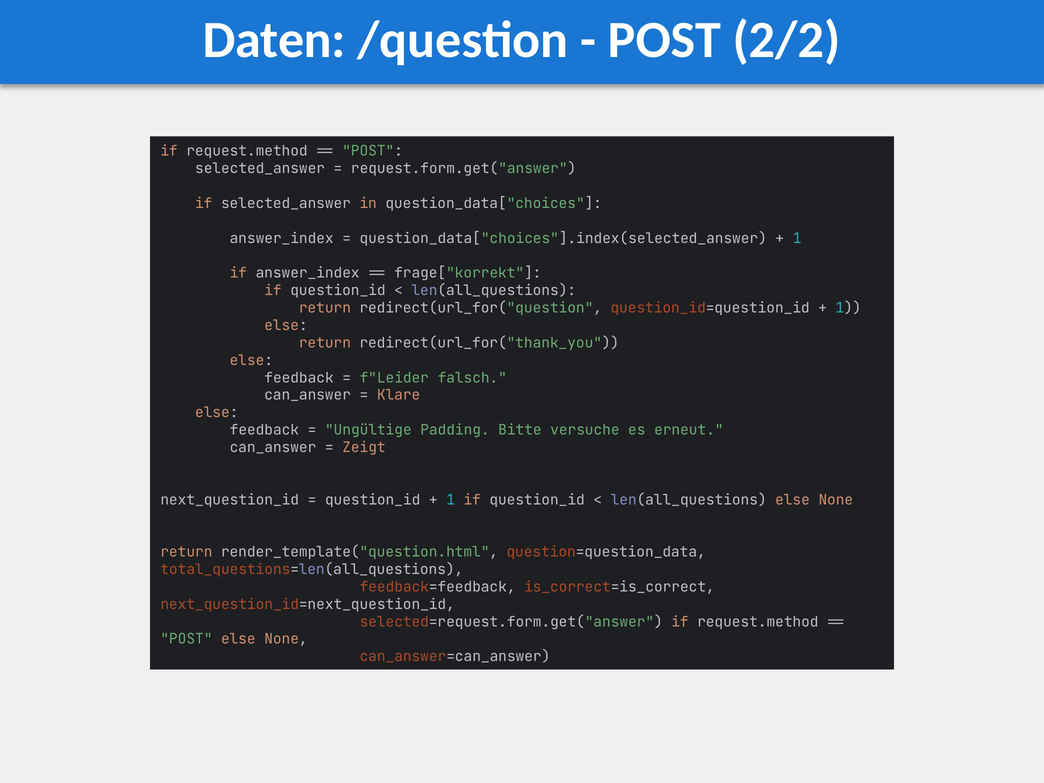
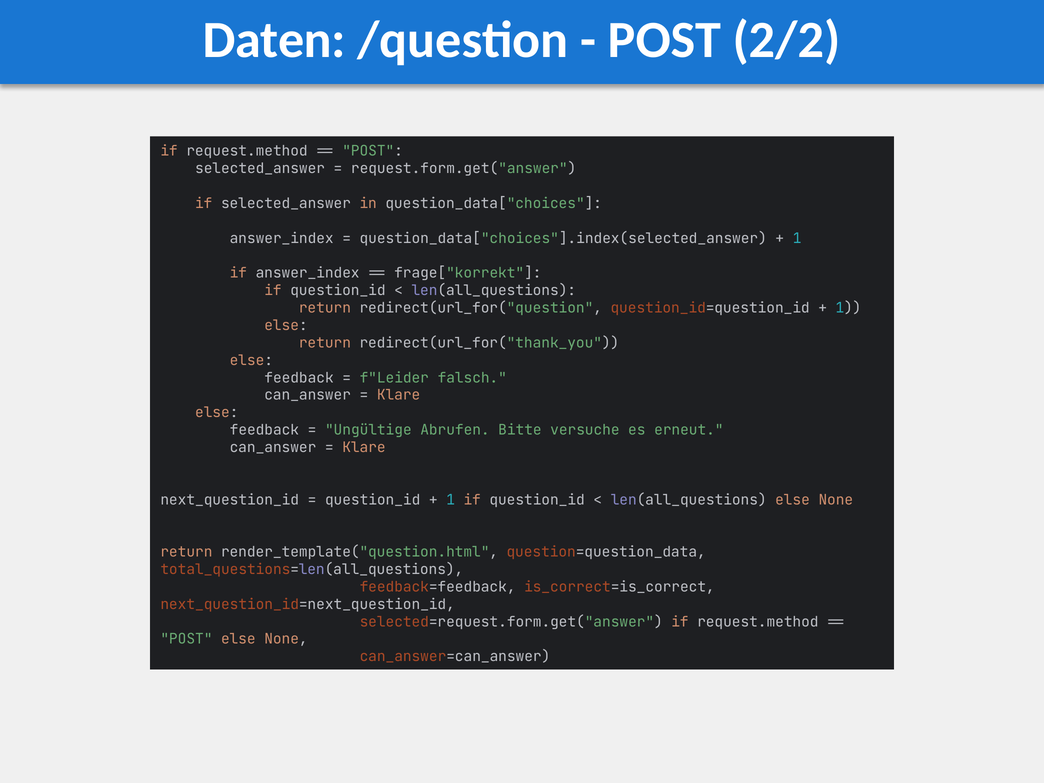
Padding: Padding -> Abrufen (455, 430)
Zeigt: Zeigt -> Klare (364, 447)
